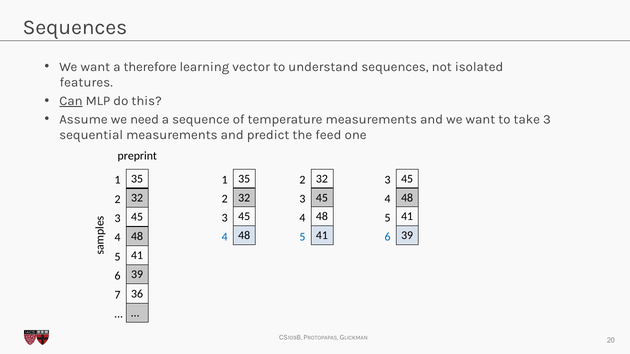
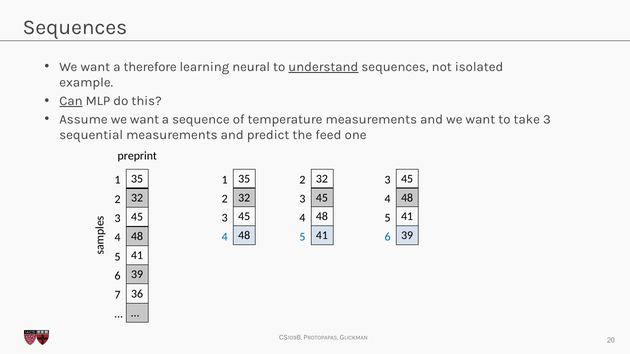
vector: vector -> neural (251, 67)
understand underline: none -> present (323, 67)
features: features -> example (86, 83)
Assume we need: need -> want (145, 119)
